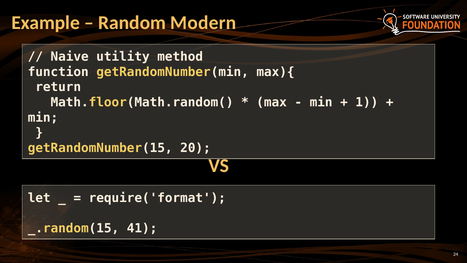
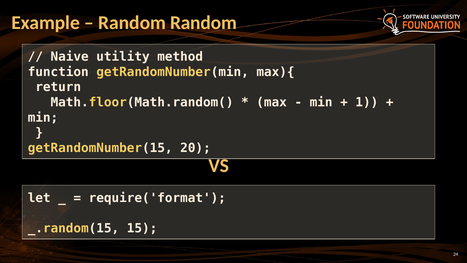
Random Modern: Modern -> Random (203, 23)
41: 41 -> 15 (142, 228)
